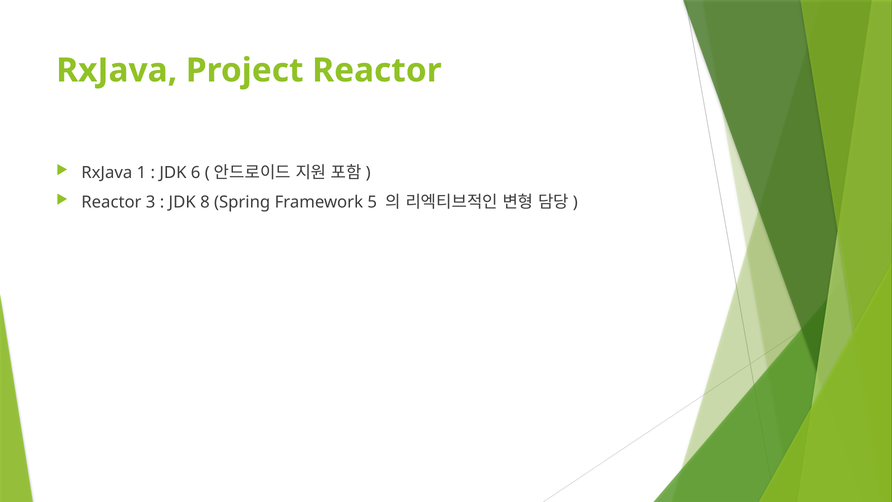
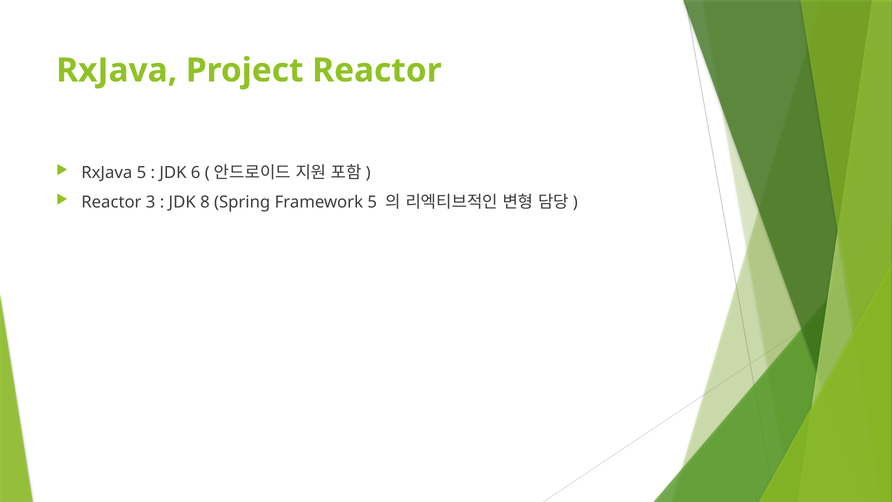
RxJava 1: 1 -> 5 (141, 173)
